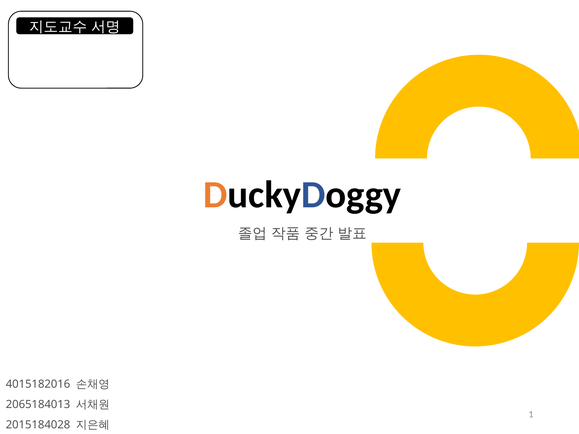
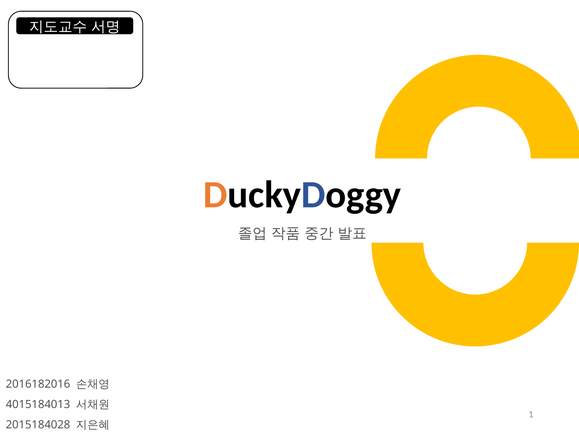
4015182016: 4015182016 -> 2016182016 (38, 384)
2065184013: 2065184013 -> 4015184013 (38, 405)
